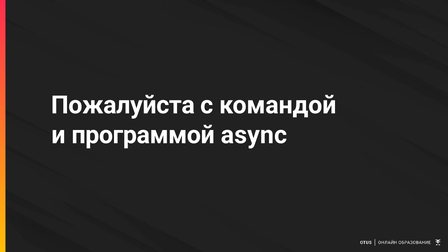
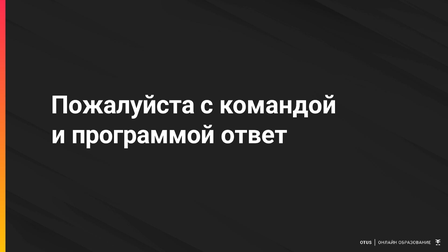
async: async -> ответ (254, 135)
